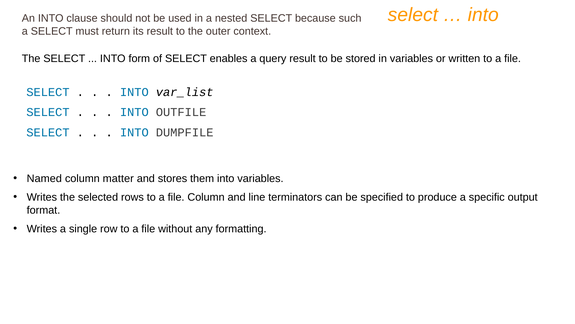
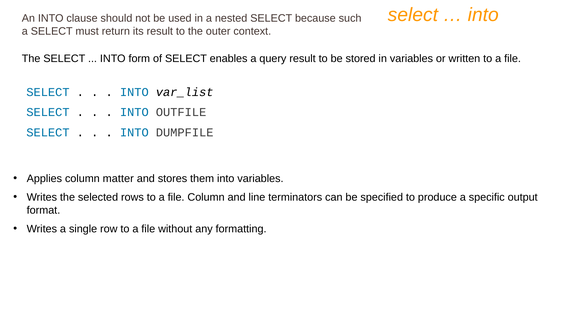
Named: Named -> Applies (44, 178)
